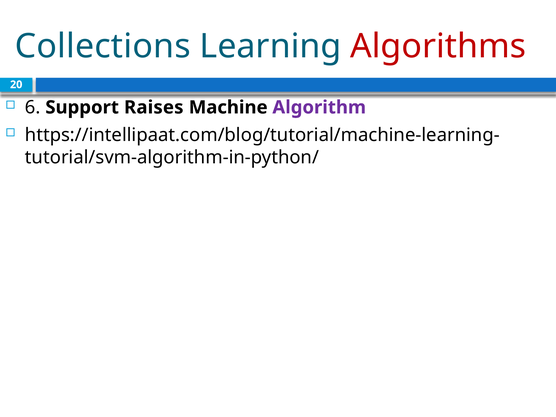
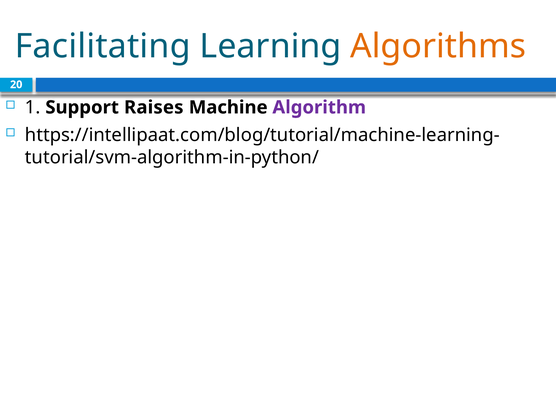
Collections: Collections -> Facilitating (103, 46)
Algorithms colour: red -> orange (438, 46)
6: 6 -> 1 (33, 107)
